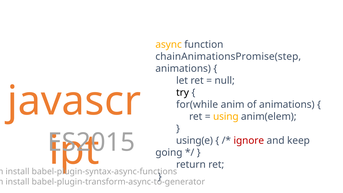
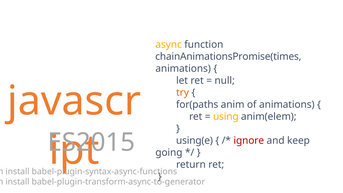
chainAnimationsPromise(step: chainAnimationsPromise(step -> chainAnimationsPromise(times (228, 56)
try colour: black -> orange (183, 93)
for(while: for(while -> for(paths (197, 105)
